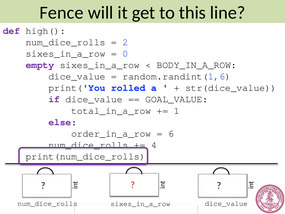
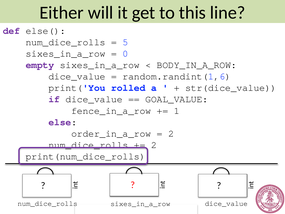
Fence: Fence -> Either (62, 13)
high(: high( -> else( (46, 31)
2: 2 -> 5 (125, 42)
total_in_a_row: total_in_a_row -> fence_in_a_row (111, 111)
6: 6 -> 2 (171, 133)
4: 4 -> 2 (154, 145)
